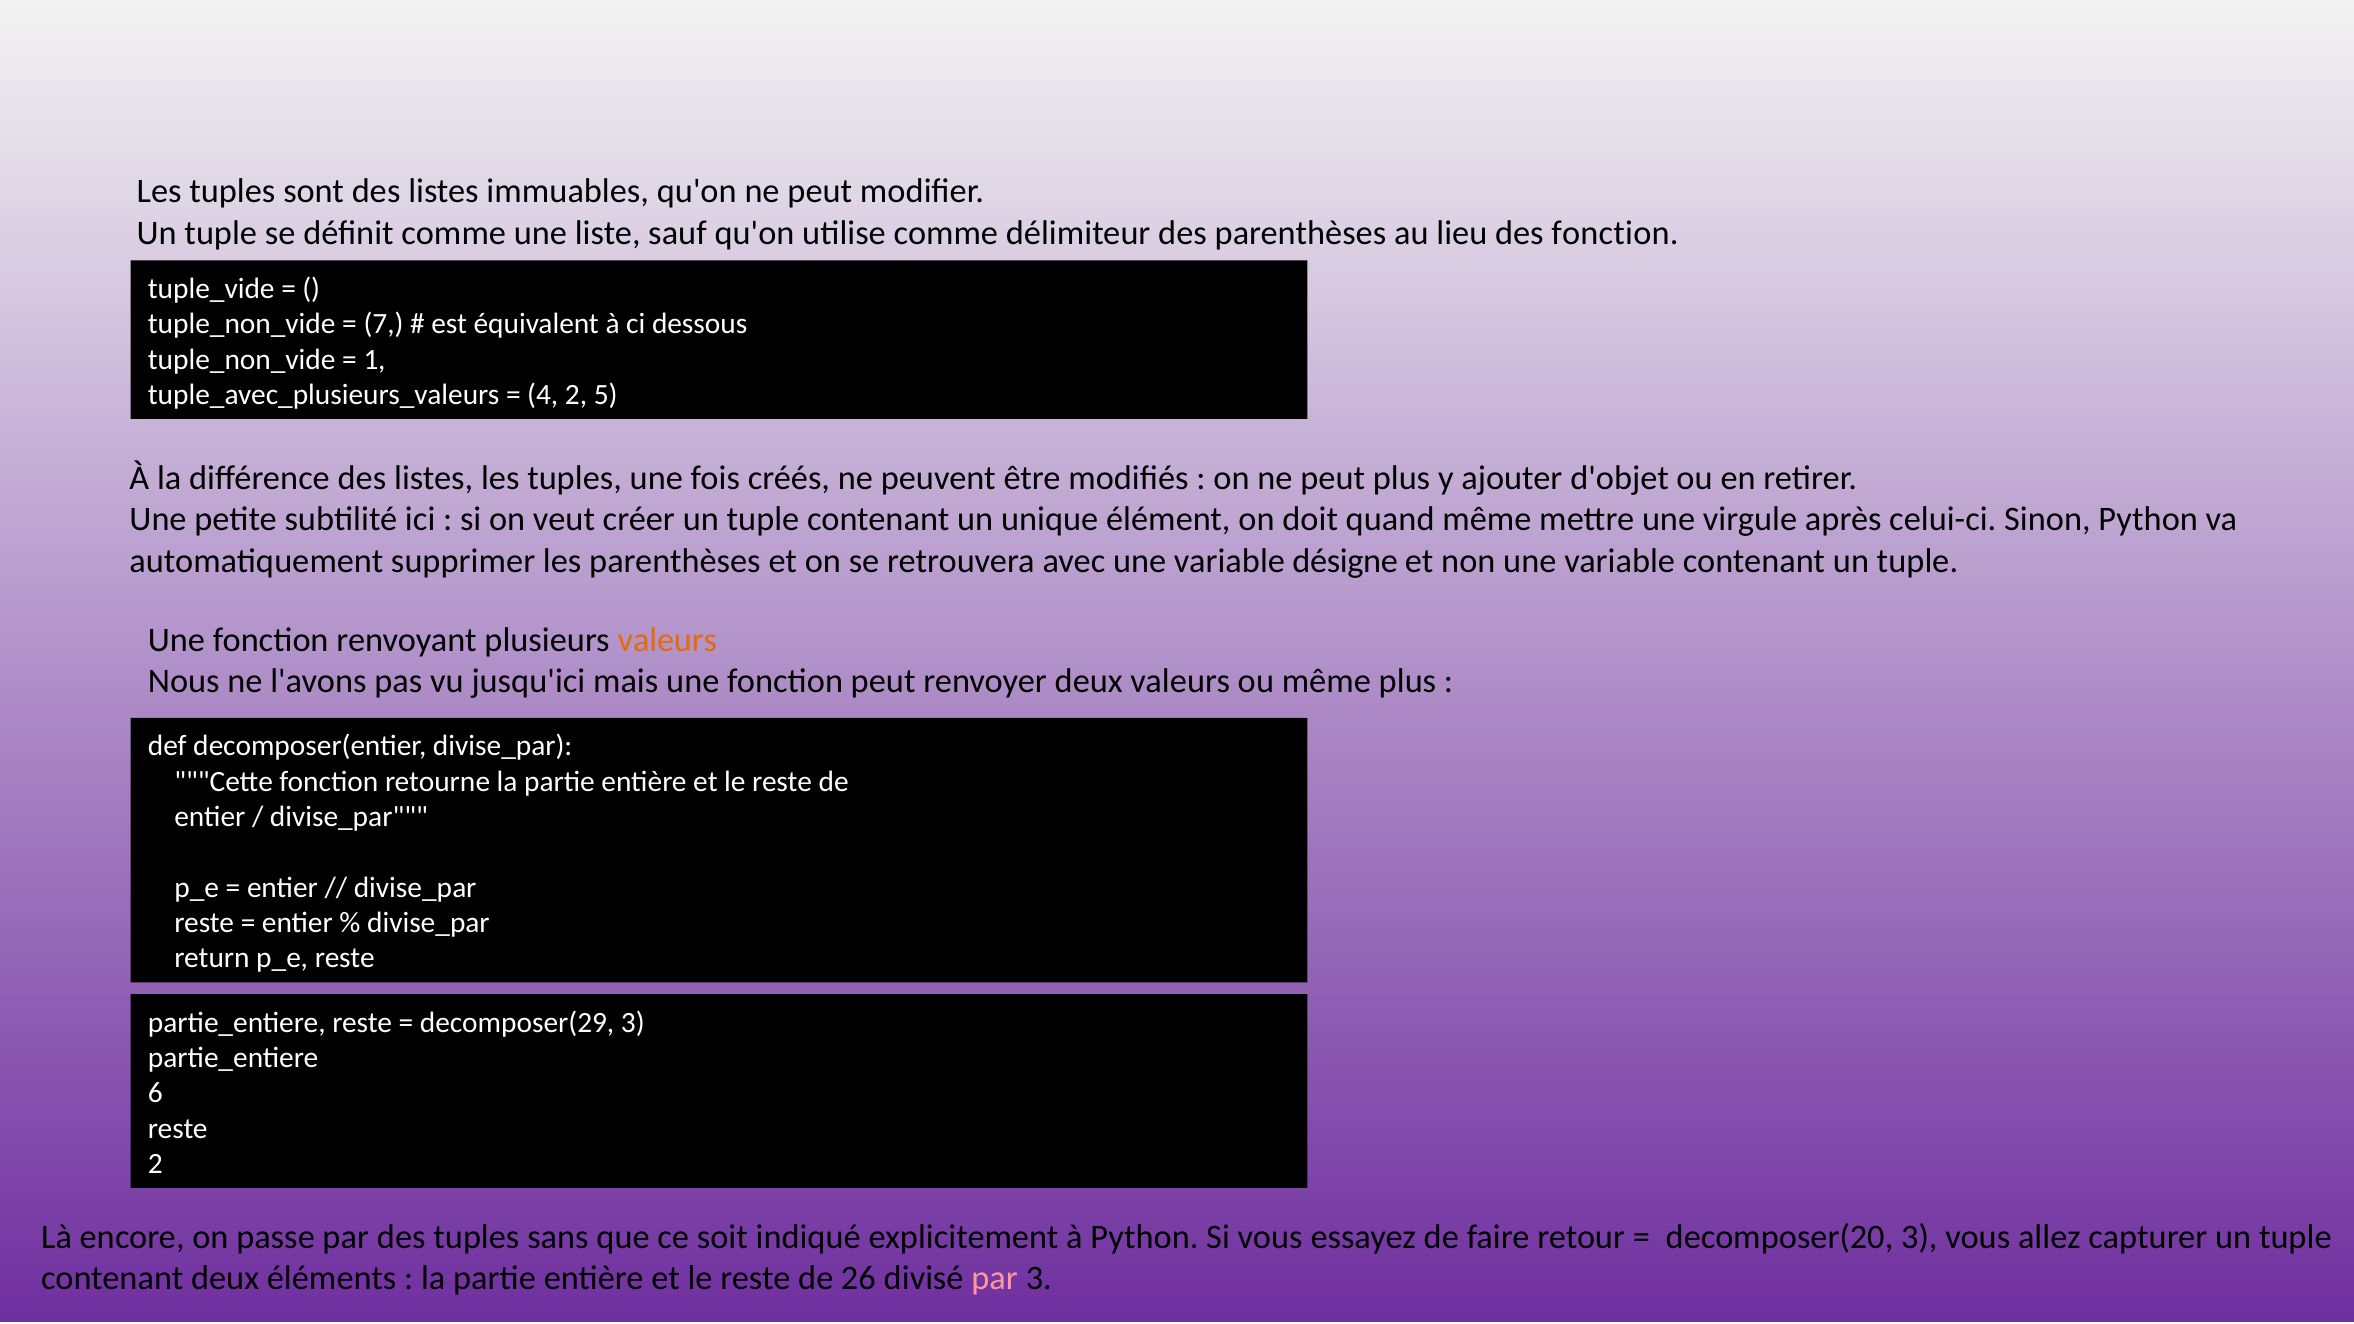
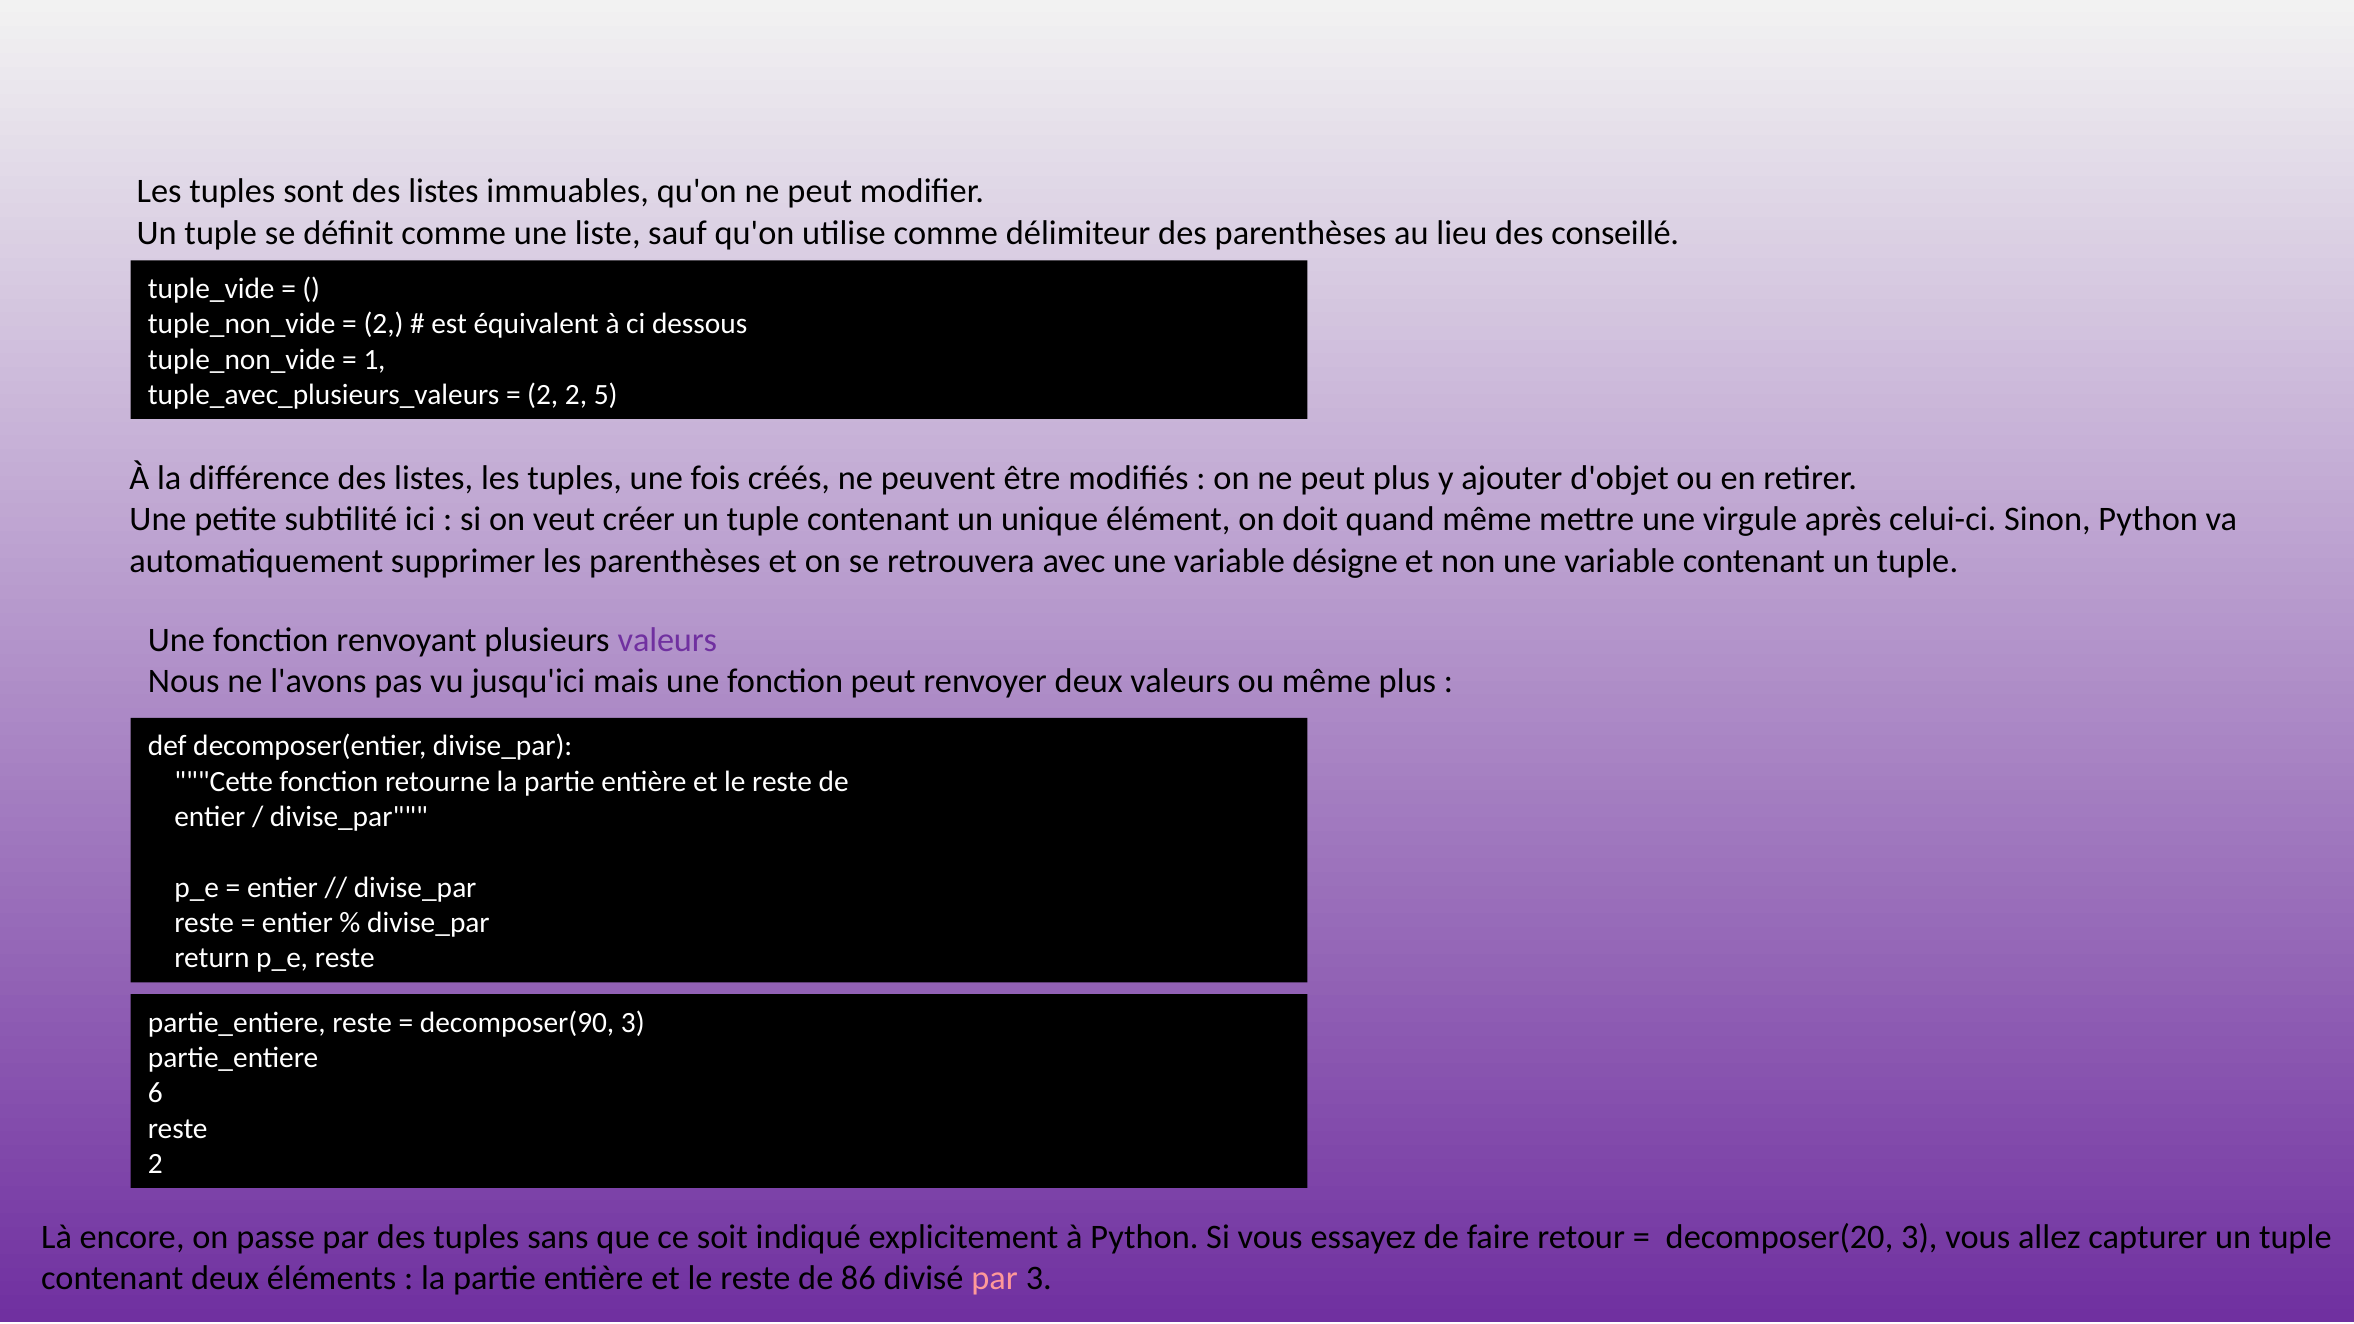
des fonction: fonction -> conseillé (1615, 233)
7: 7 -> 2 (384, 324)
4: 4 -> 2 (543, 395)
valeurs colour: orange -> purple (667, 640)
decomposer(29: decomposer(29 -> decomposer(90 (517, 1023)
26: 26 -> 86 (858, 1278)
